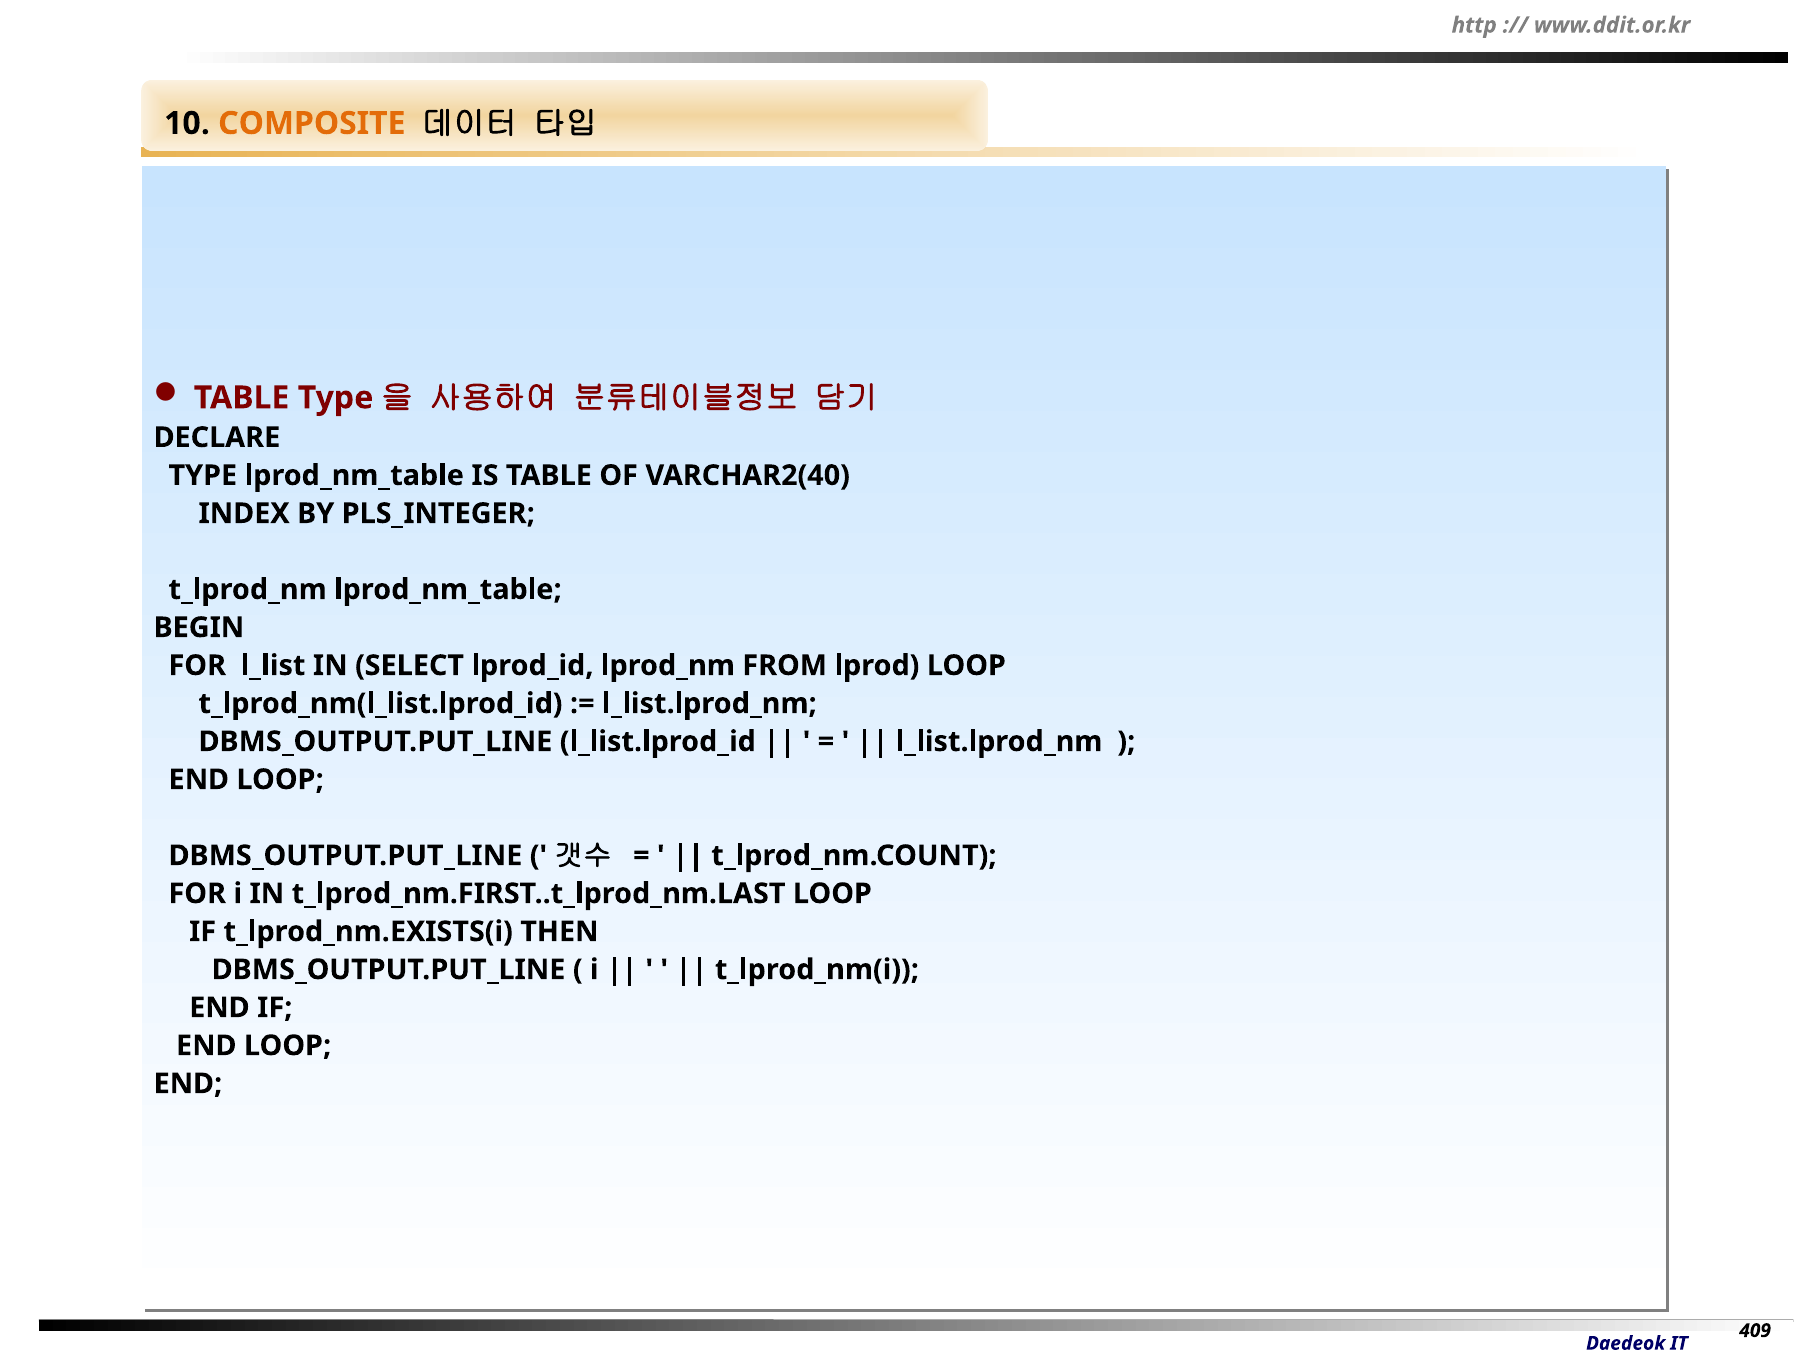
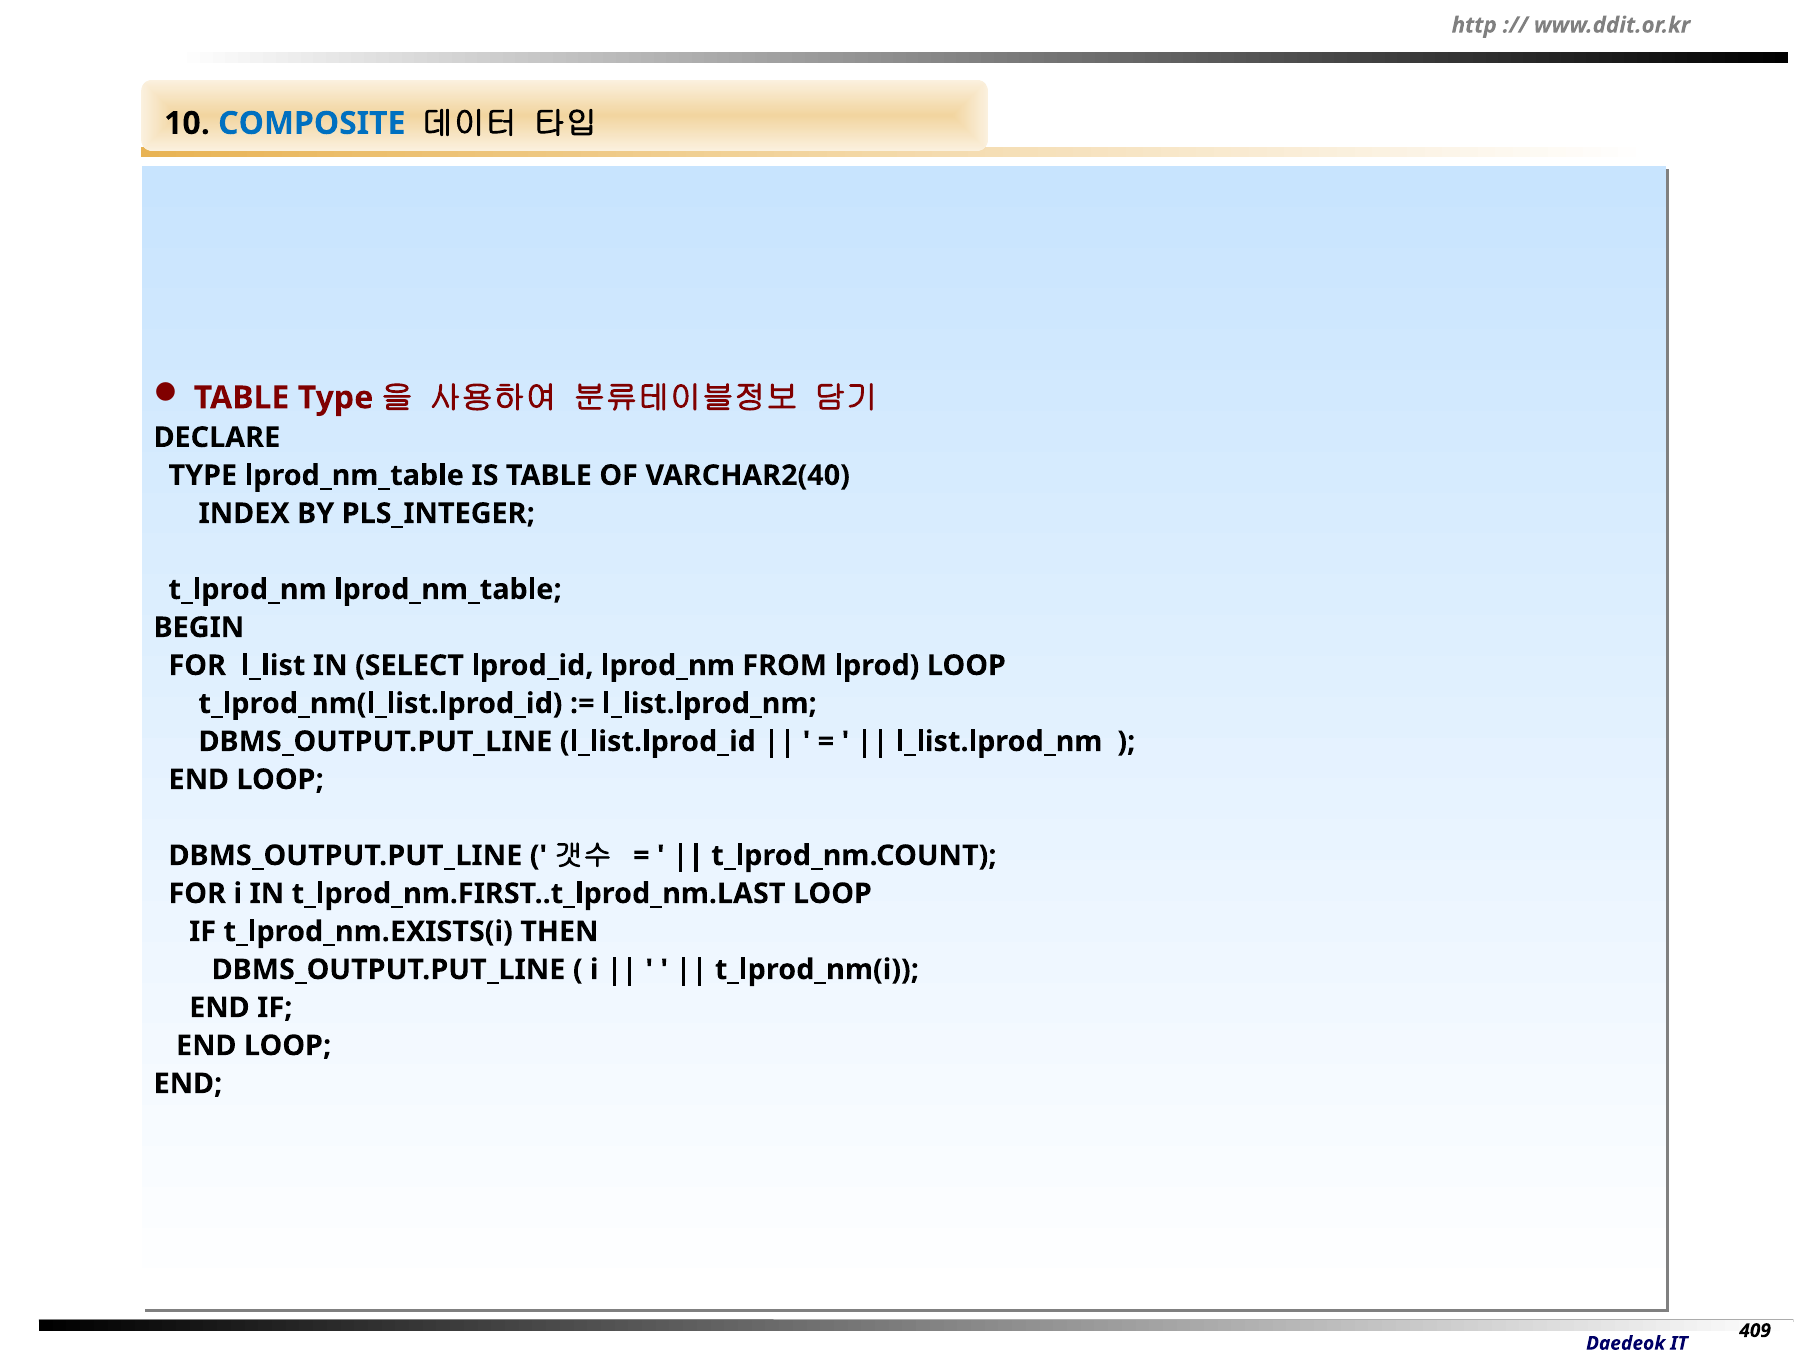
COMPOSITE colour: orange -> blue (312, 123)
